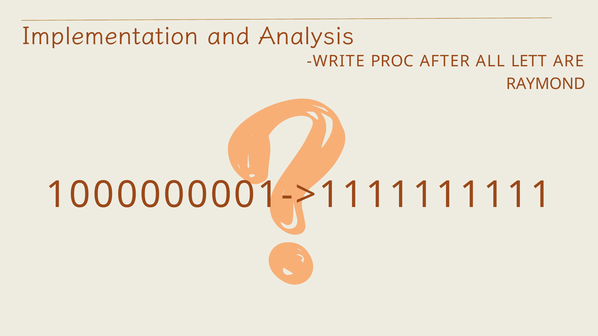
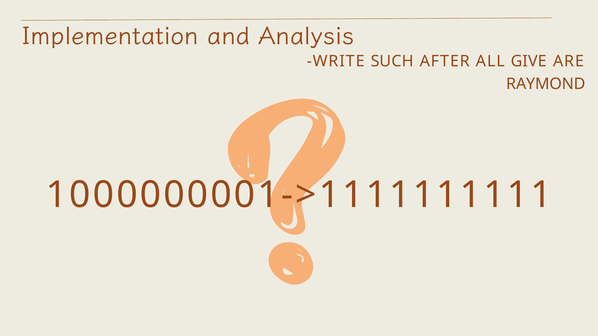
PROC: PROC -> SUCH (392, 61)
LETT: LETT -> GIVE (529, 61)
